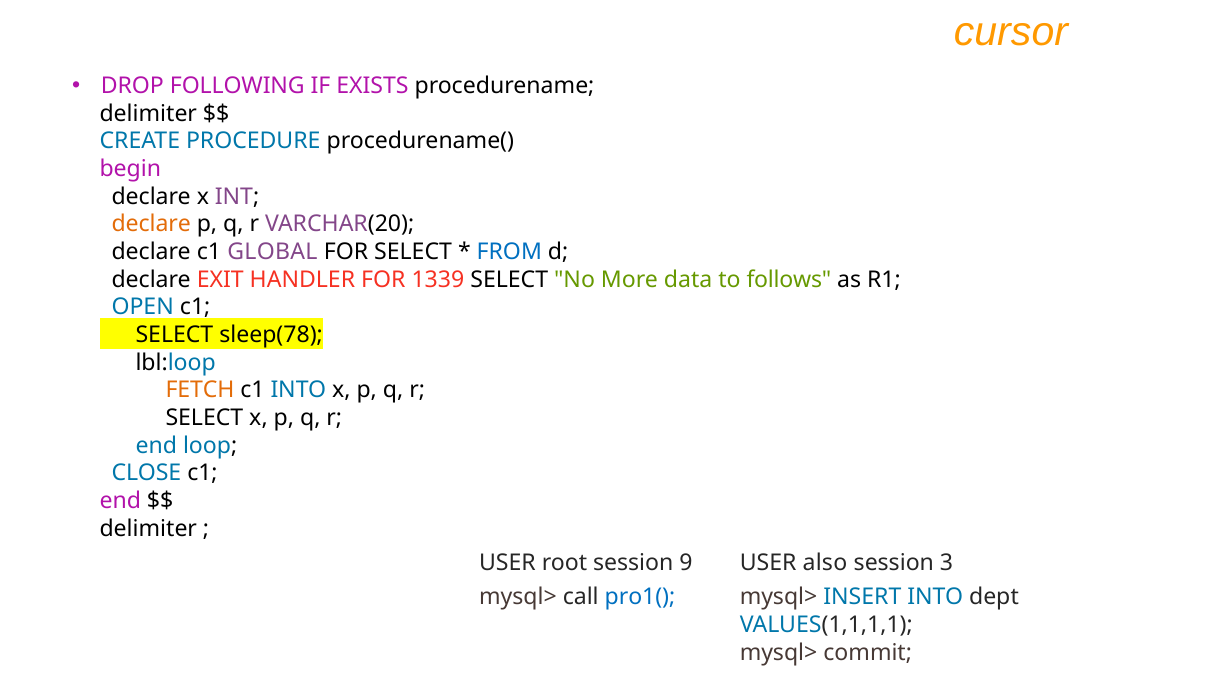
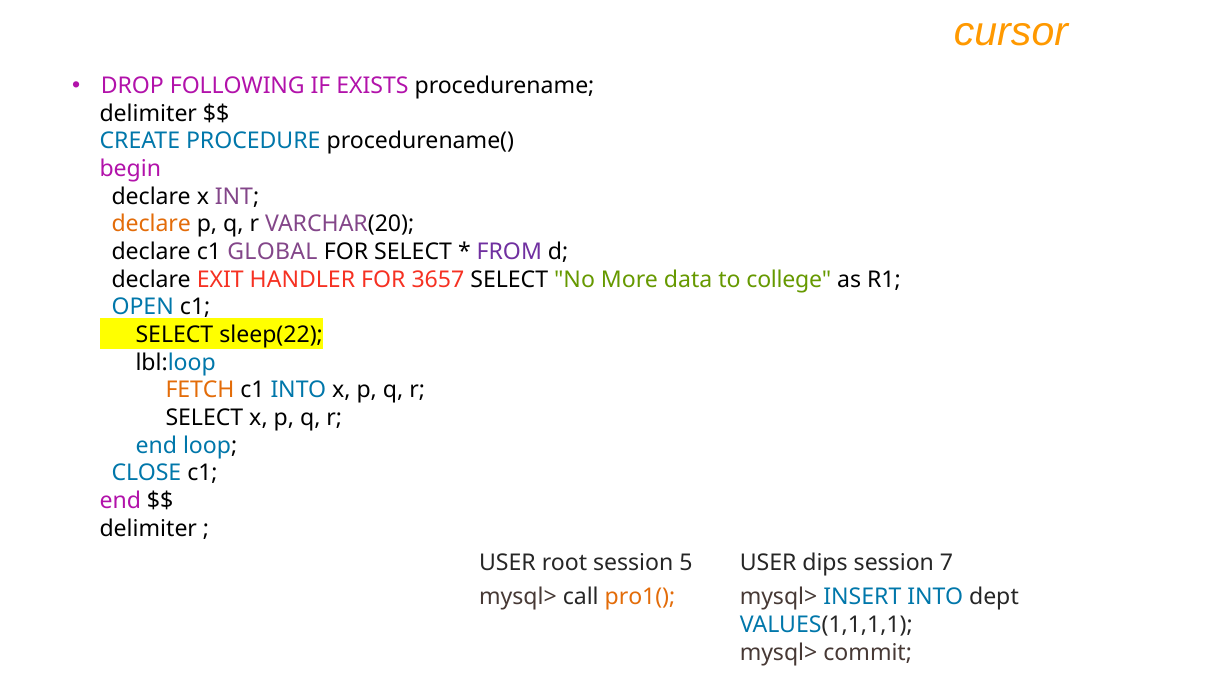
FROM colour: blue -> purple (509, 252)
1339: 1339 -> 3657 (438, 280)
follows: follows -> college (789, 280)
sleep(78: sleep(78 -> sleep(22 (271, 335)
9: 9 -> 5 (686, 564)
also: also -> dips (825, 564)
3: 3 -> 7 (946, 564)
pro1( colour: blue -> orange (640, 598)
